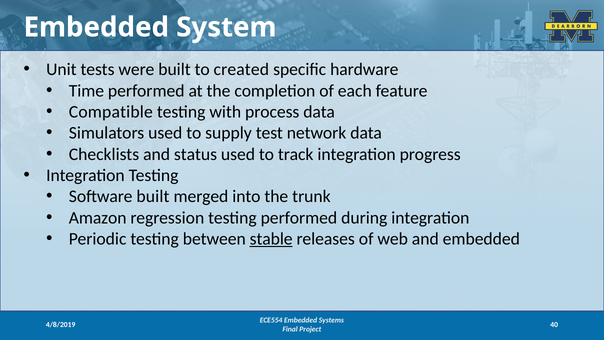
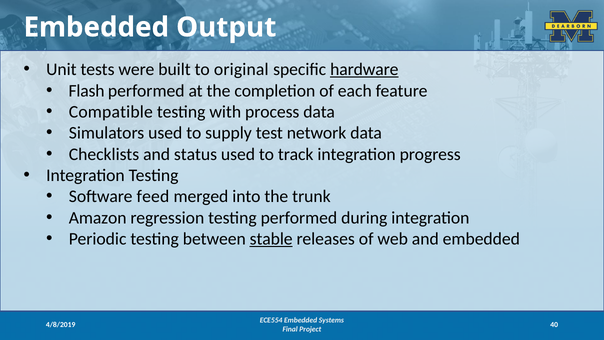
System: System -> Output (226, 27)
created: created -> original (241, 70)
hardware underline: none -> present (364, 70)
Time: Time -> Flash (87, 91)
Software built: built -> feed (153, 196)
